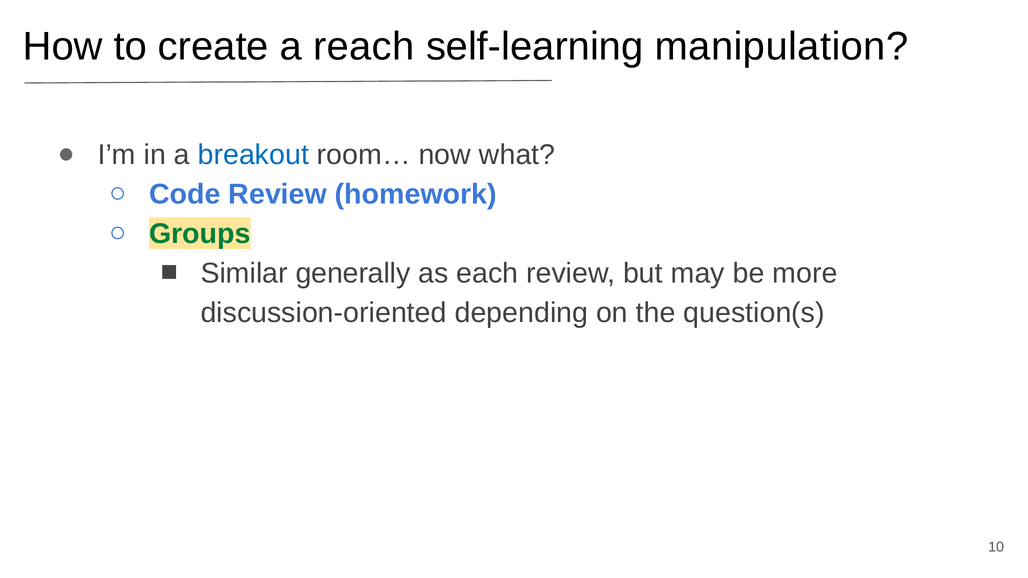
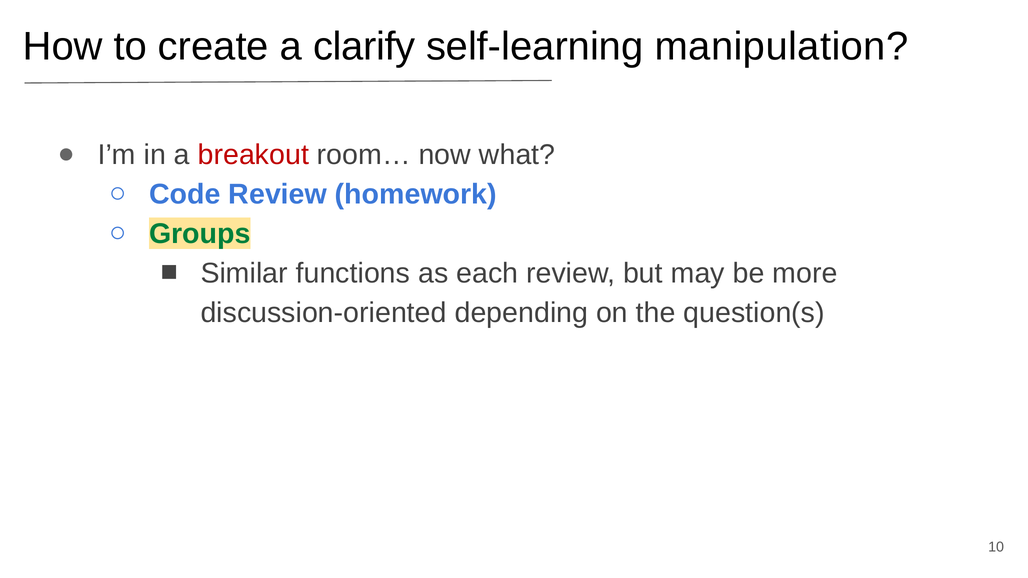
reach: reach -> clarify (364, 47)
breakout colour: blue -> red (253, 155)
generally: generally -> functions (353, 273)
